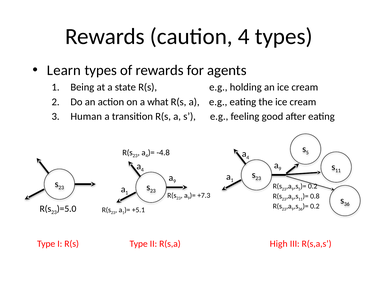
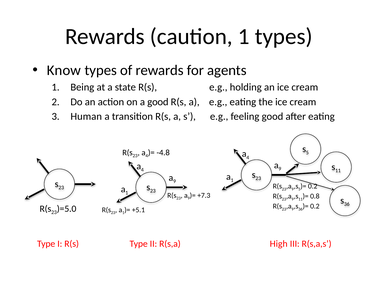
caution 4: 4 -> 1 (244, 37)
Learn: Learn -> Know (64, 70)
a what: what -> good (158, 102)
